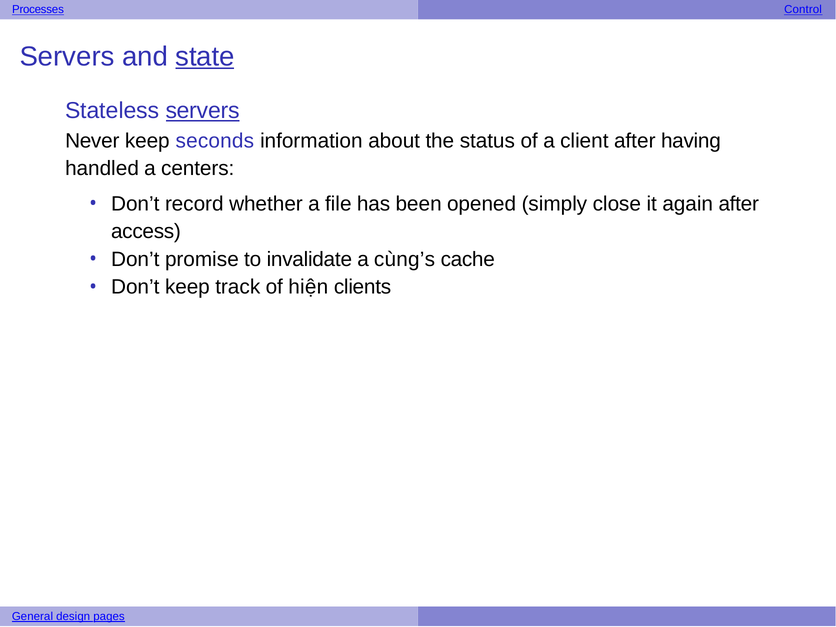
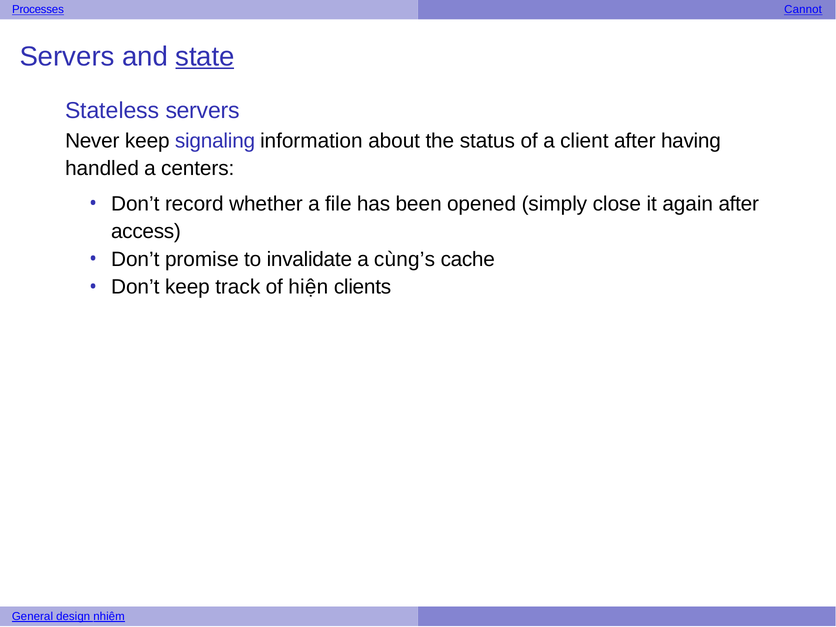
Control: Control -> Cannot (803, 10)
servers underline: present -> none (203, 111)
seconds: seconds -> signaling (215, 141)
pages: pages -> nhiệm (109, 617)
